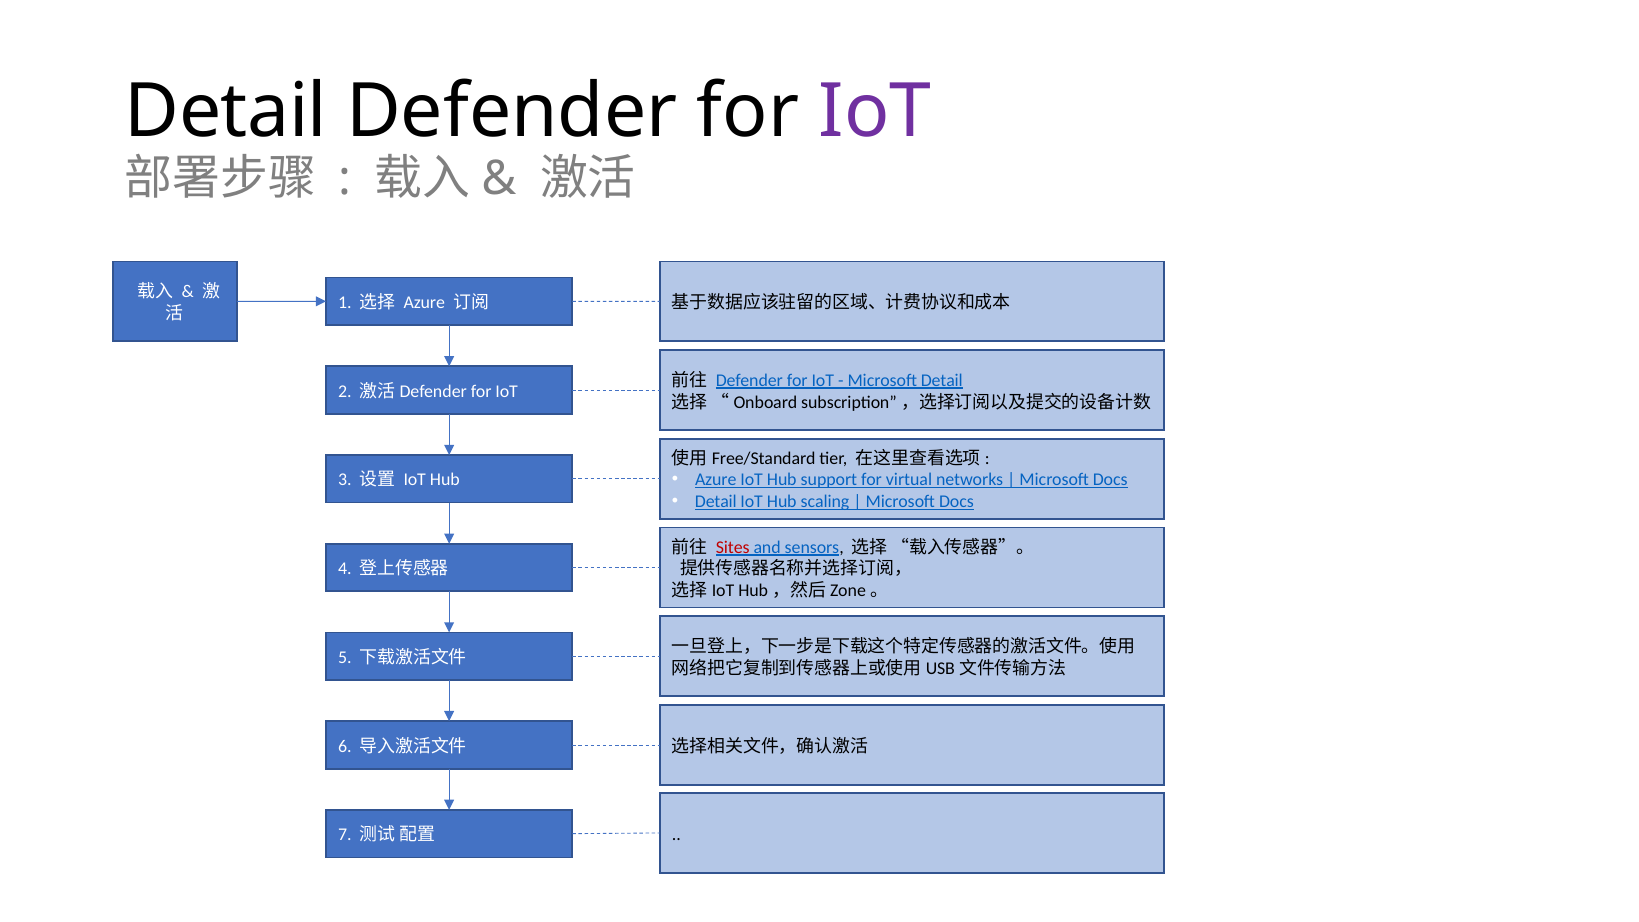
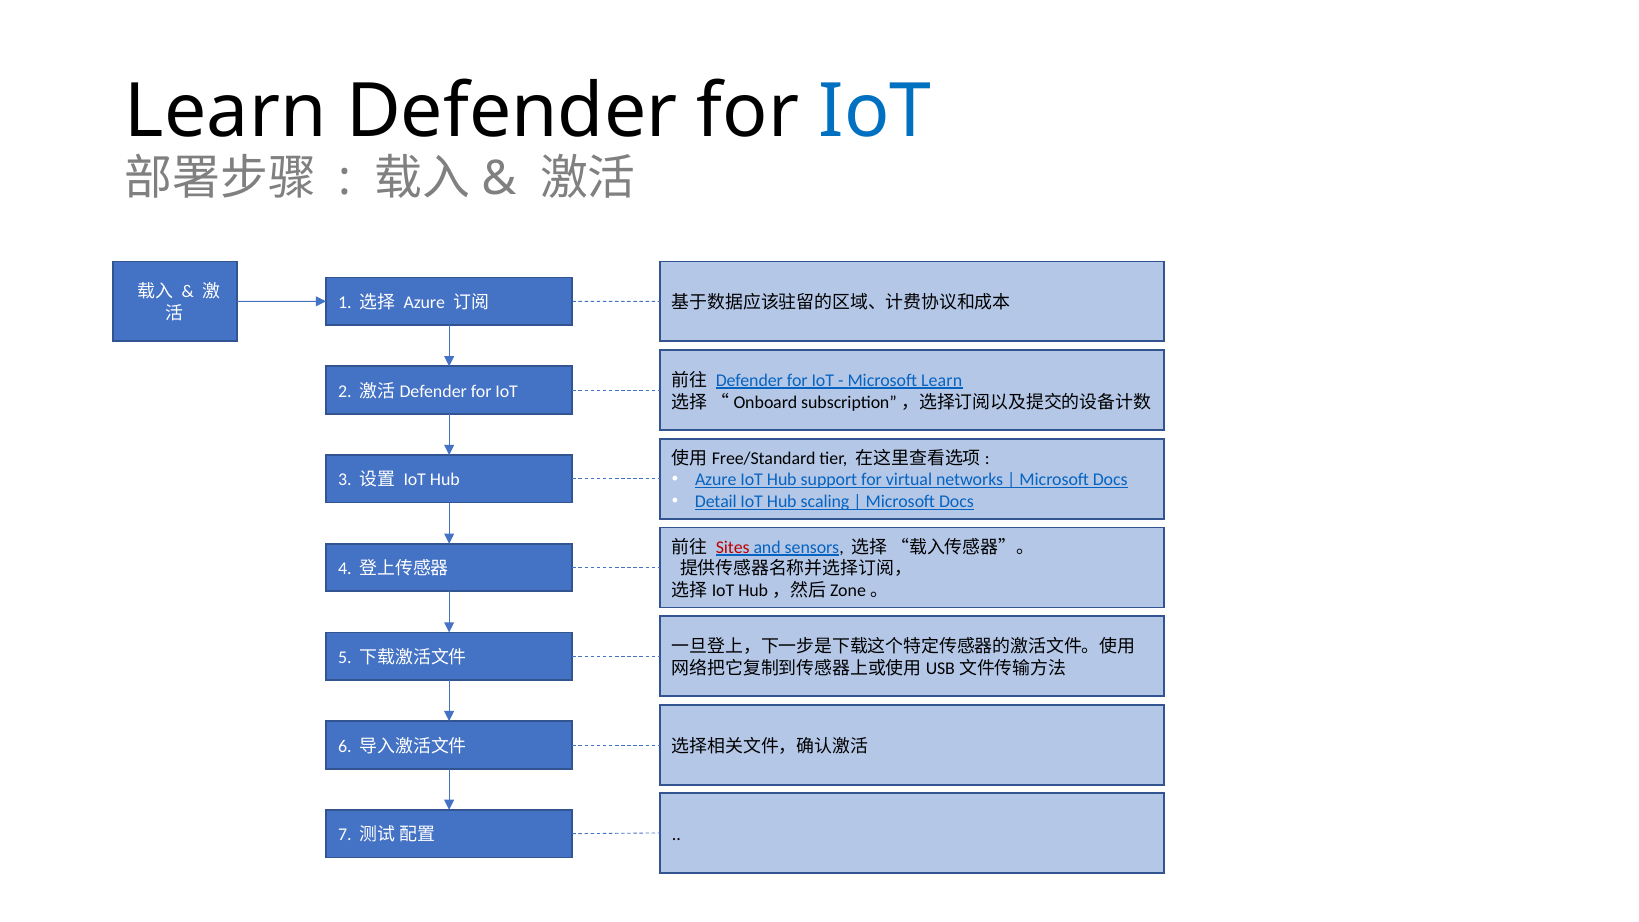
Detail: Detail -> Learn (226, 112)
IoT colour: purple -> blue (875, 112)
Microsoft Detail: Detail -> Learn (942, 380)
